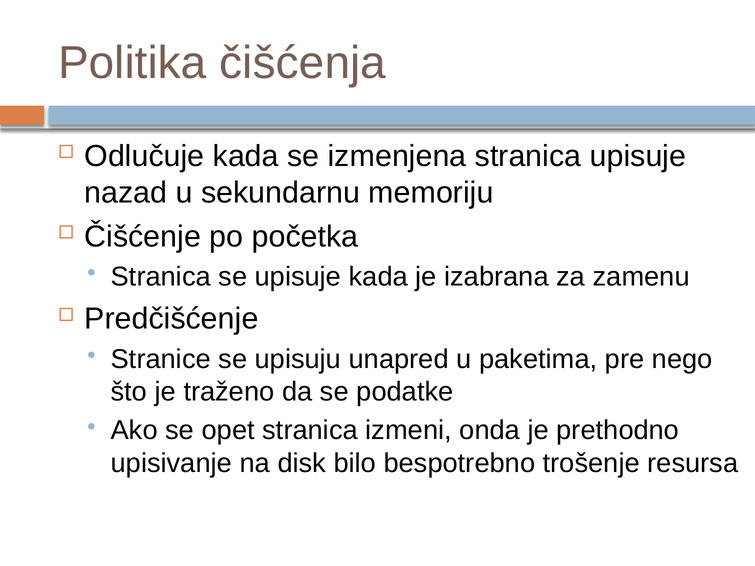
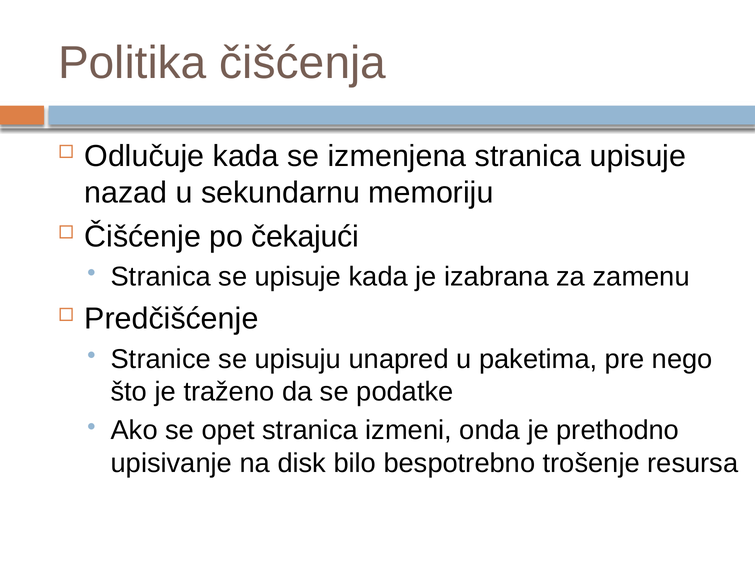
početka: početka -> čekajući (305, 237)
